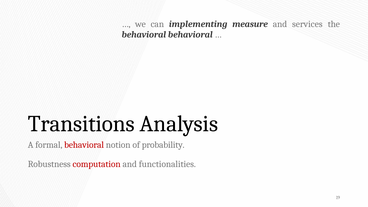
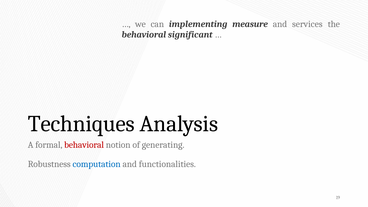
behavioral behavioral: behavioral -> significant (190, 35)
Transitions: Transitions -> Techniques (81, 124)
probability: probability -> generating (163, 145)
computation colour: red -> blue (97, 164)
